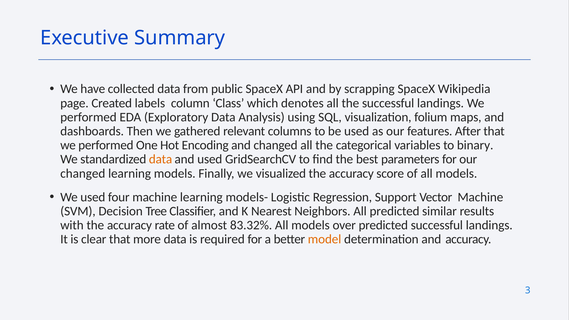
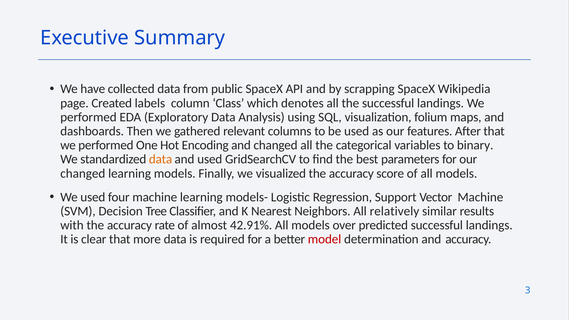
All predicted: predicted -> relatively (394, 211)
83.32%: 83.32% -> 42.91% (251, 225)
model colour: orange -> red (325, 239)
